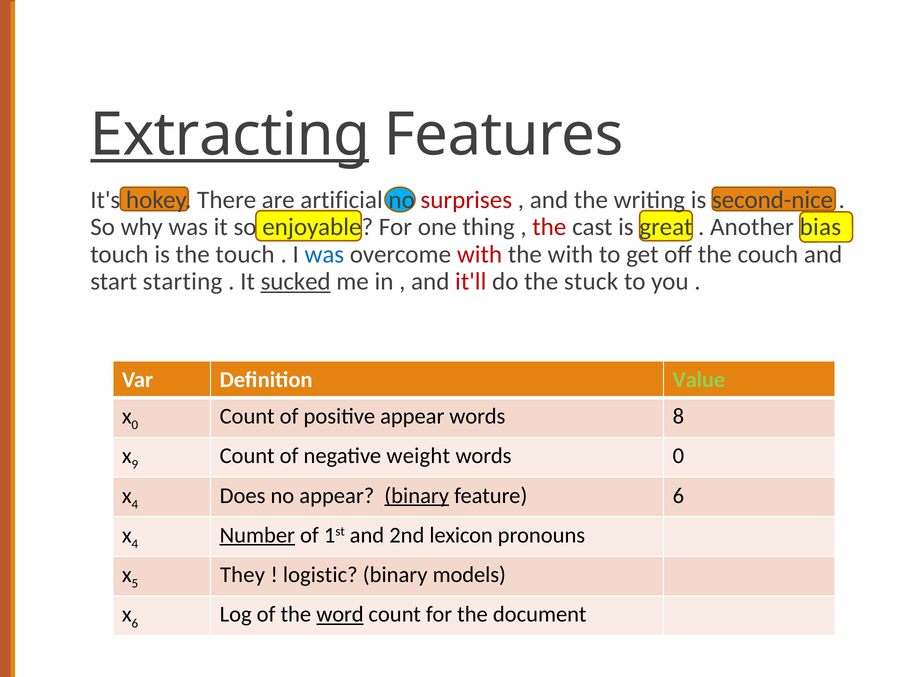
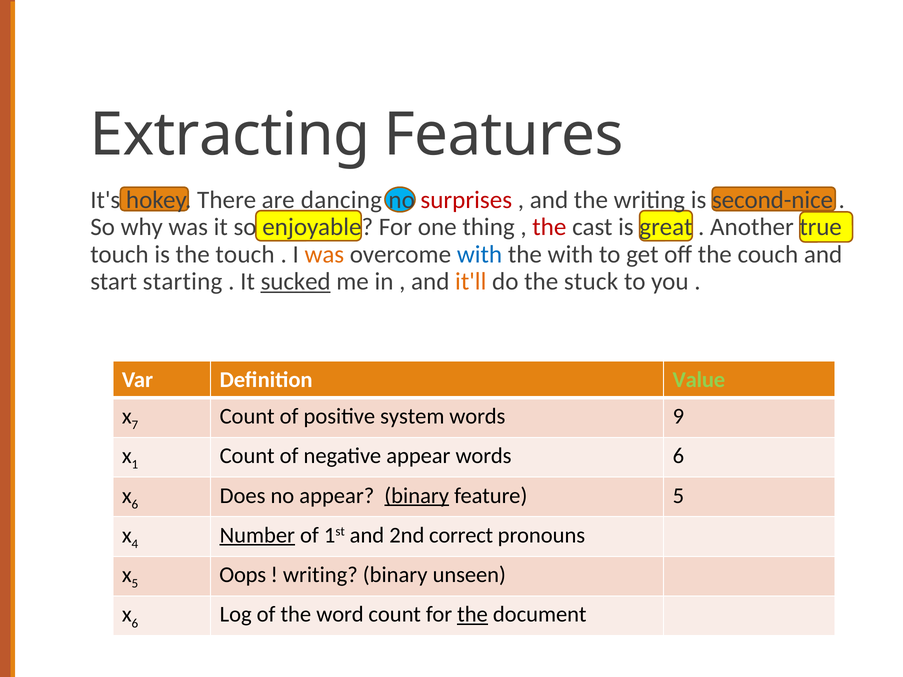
Extracting underline: present -> none (230, 135)
artificial: artificial -> dancing (341, 200)
bias: bias -> true (821, 227)
was colour: blue -> orange (324, 254)
with colour: red -> blue (480, 254)
it'll colour: red -> orange (471, 281)
0: 0 -> 7 (135, 425)
positive appear: appear -> system (412, 416)
8: 8 -> 9 (678, 416)
9: 9 -> 1 (135, 465)
negative weight: weight -> appear (418, 456)
words 0: 0 -> 6 (678, 456)
4: 4 -> 6 (135, 505)
feature 6: 6 -> 5 (678, 496)
lexicon: lexicon -> correct (461, 535)
They: They -> Oops (243, 575)
logistic: logistic -> writing (320, 575)
models: models -> unseen (469, 575)
word underline: present -> none (340, 615)
the underline: none -> present (473, 615)
